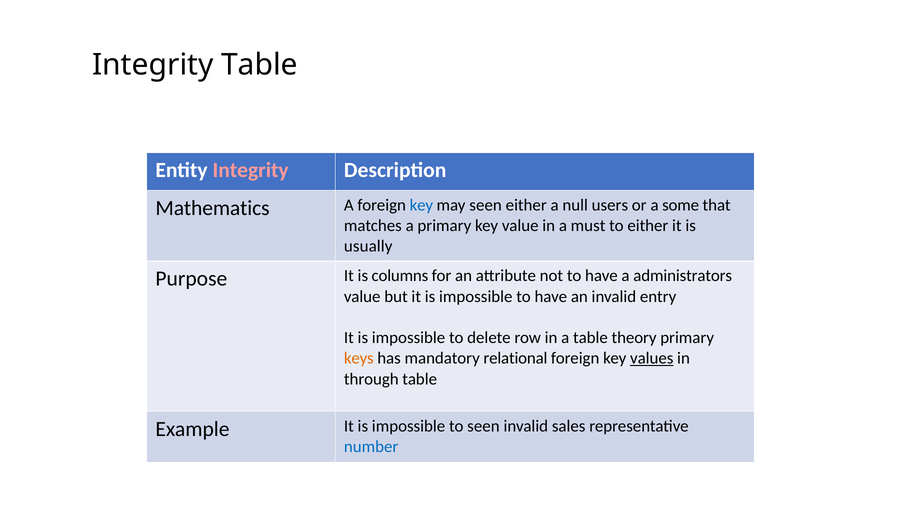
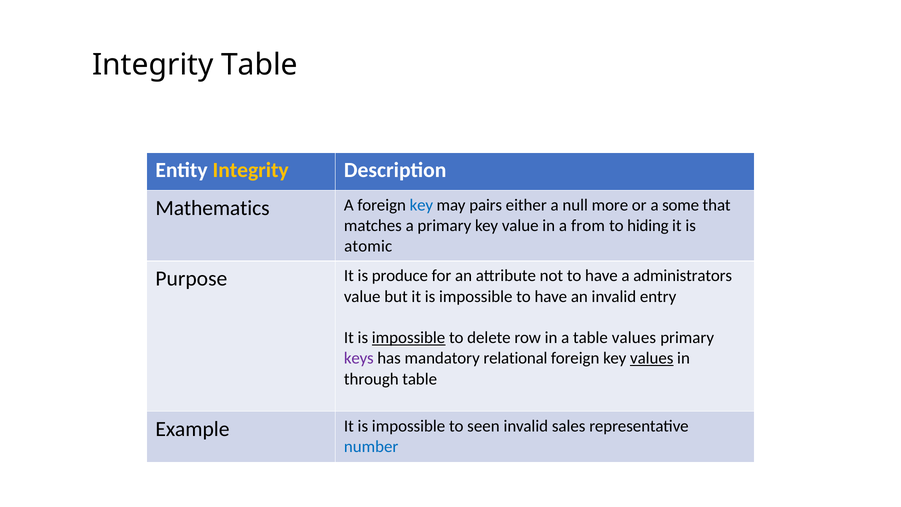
Integrity colour: pink -> yellow (251, 170)
may seen: seen -> pairs (486, 205)
users: users -> more (610, 205)
must: must -> from (588, 226)
to either: either -> hiding (648, 226)
usually: usually -> atomic (368, 246)
columns: columns -> produce (400, 276)
impossible underline: none -> present (409, 338)
table theory: theory -> values (634, 338)
keys colour: orange -> purple (359, 358)
